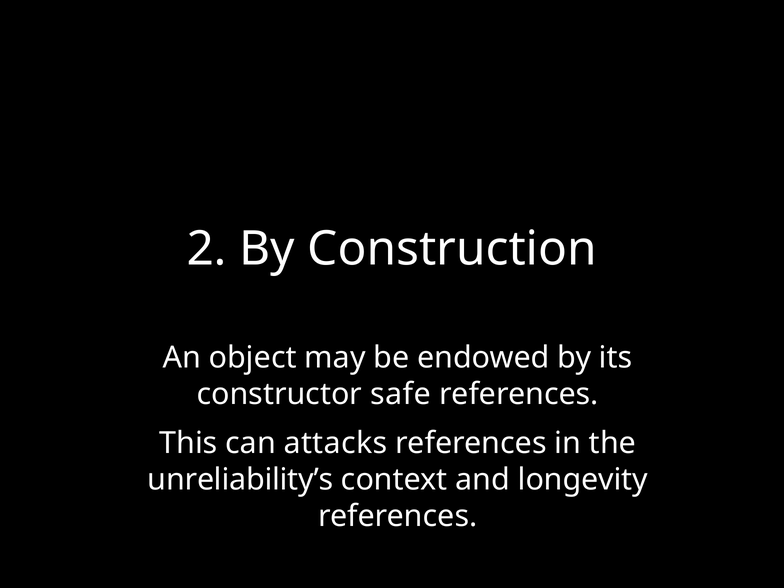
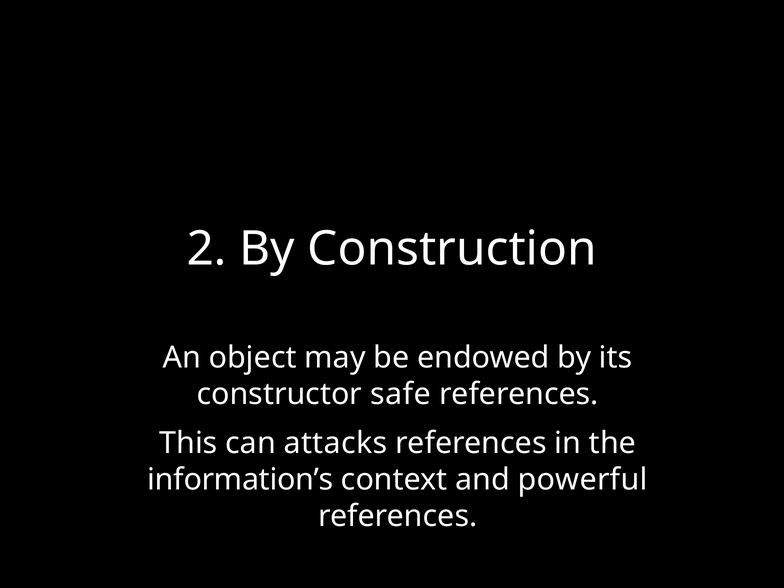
unreliability’s: unreliability’s -> information’s (240, 480)
longevity: longevity -> powerful (583, 480)
